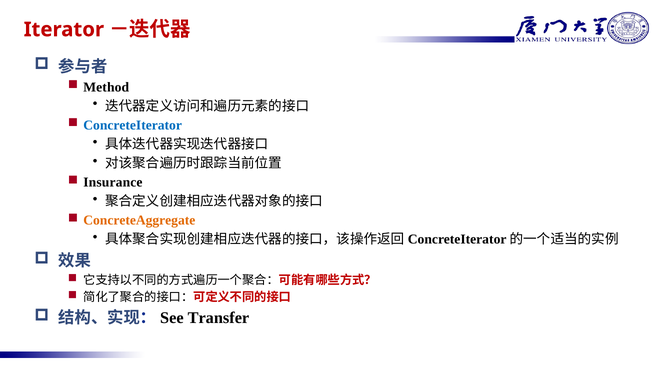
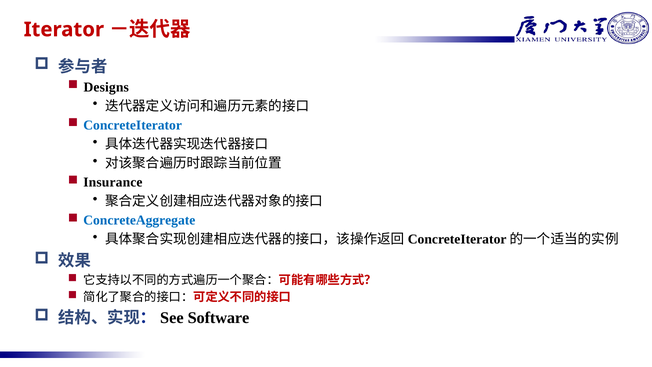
Method: Method -> Designs (106, 87)
ConcreteAggregate colour: orange -> blue (139, 220)
Transfer: Transfer -> Software (218, 318)
